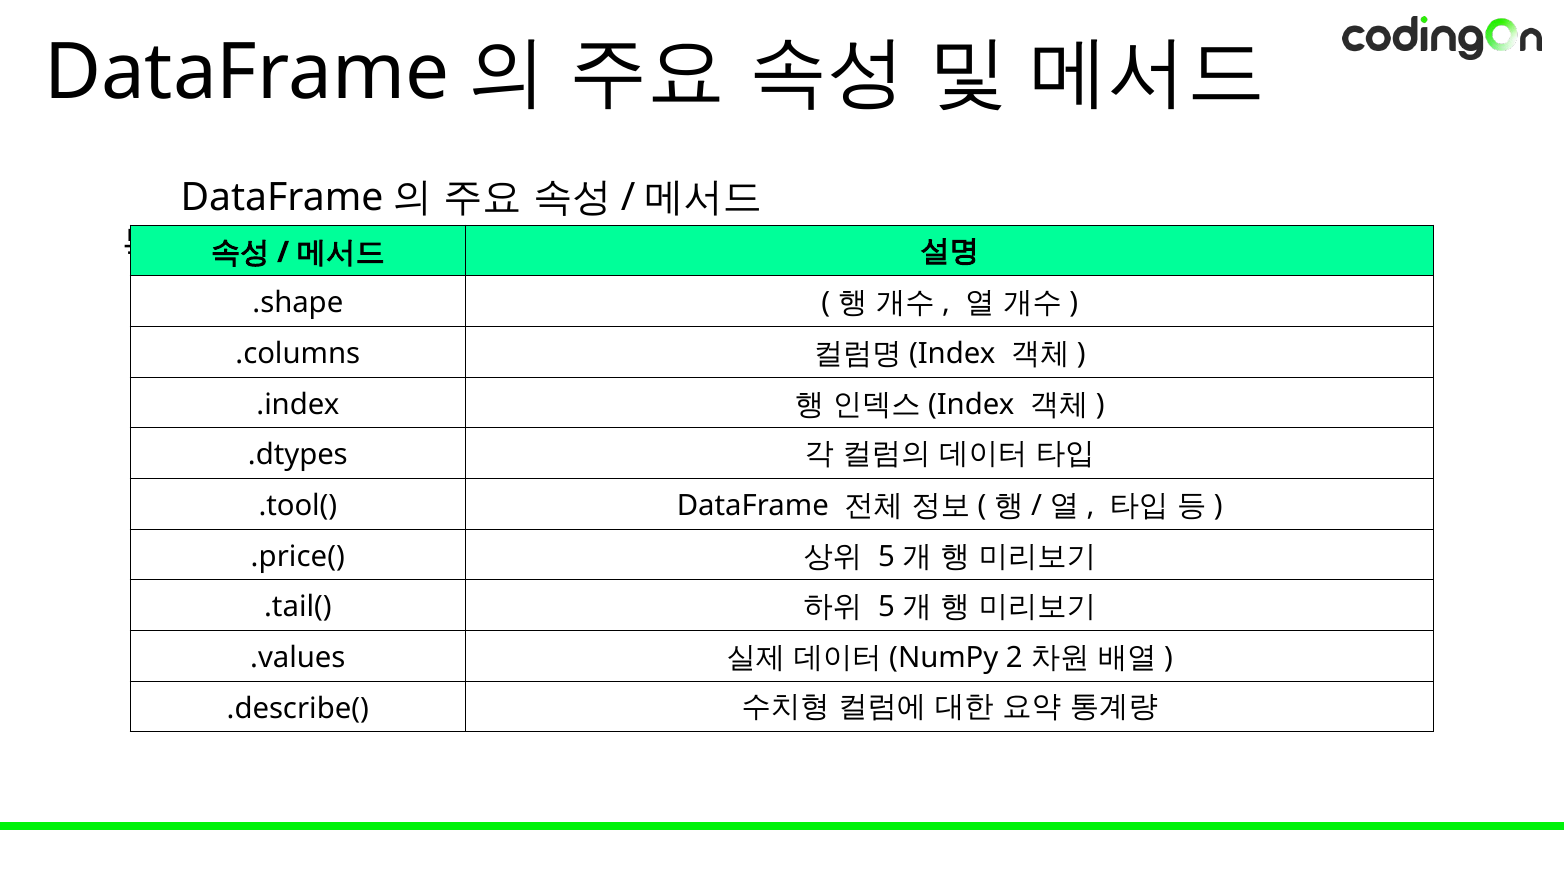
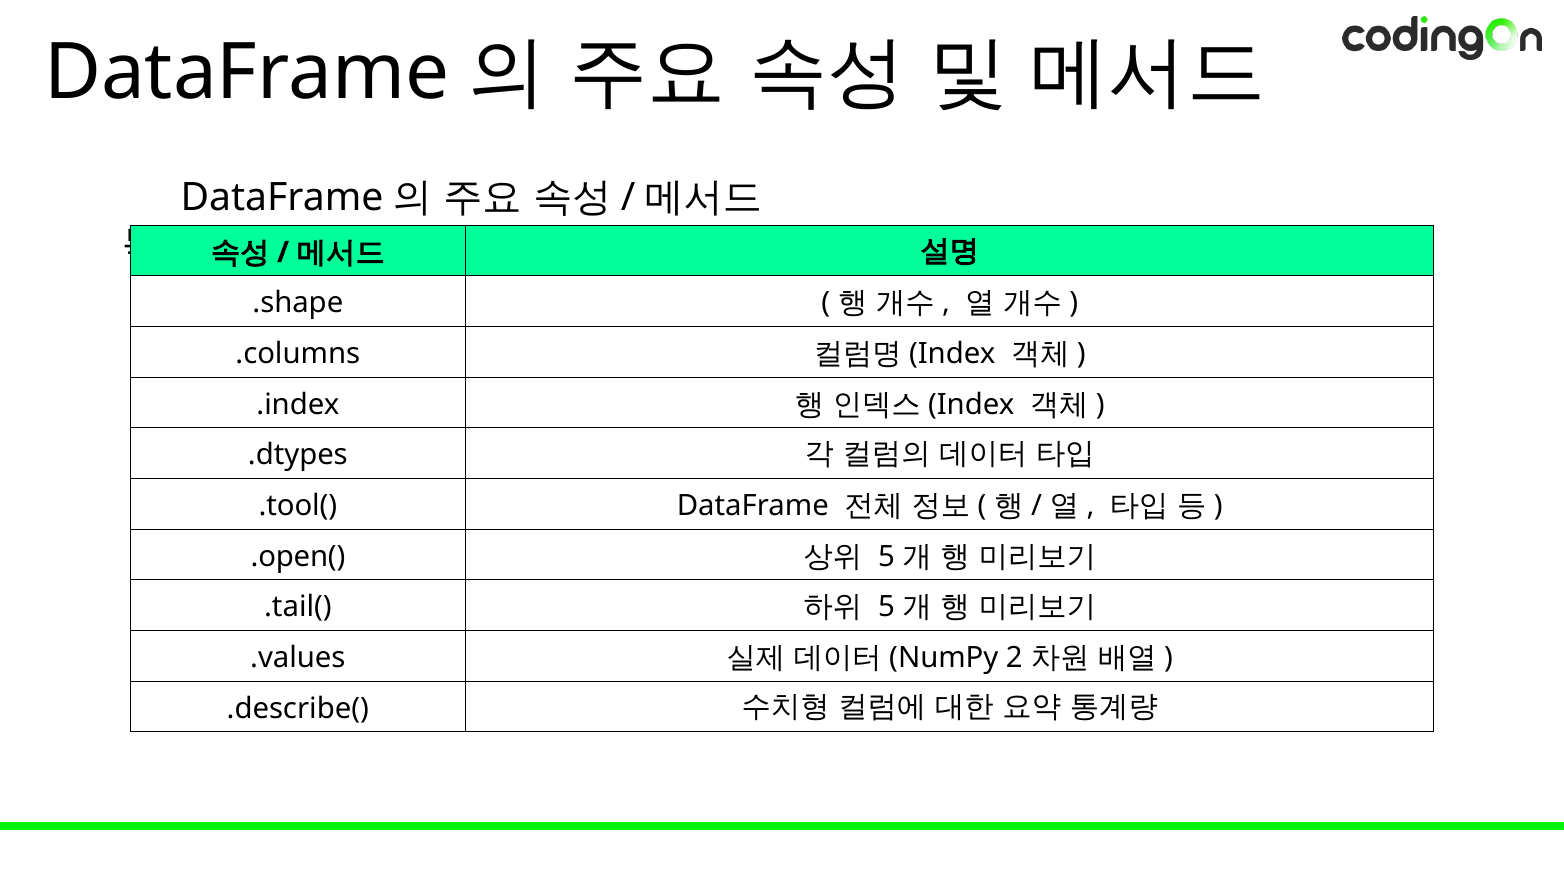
.price(: .price( -> .open( (298, 556)
